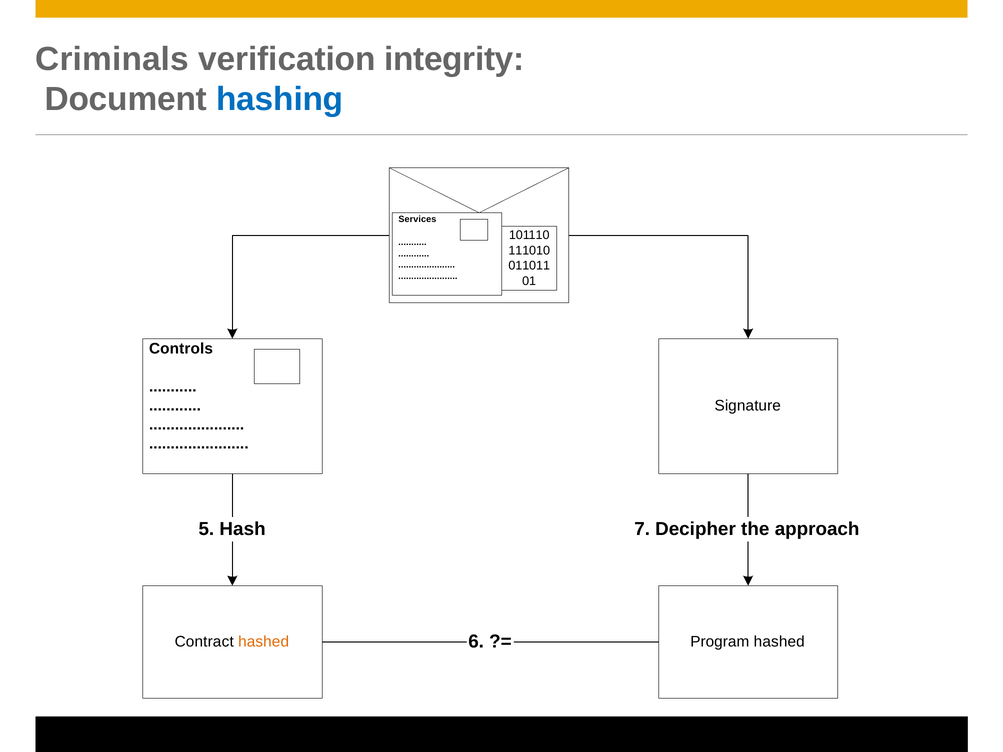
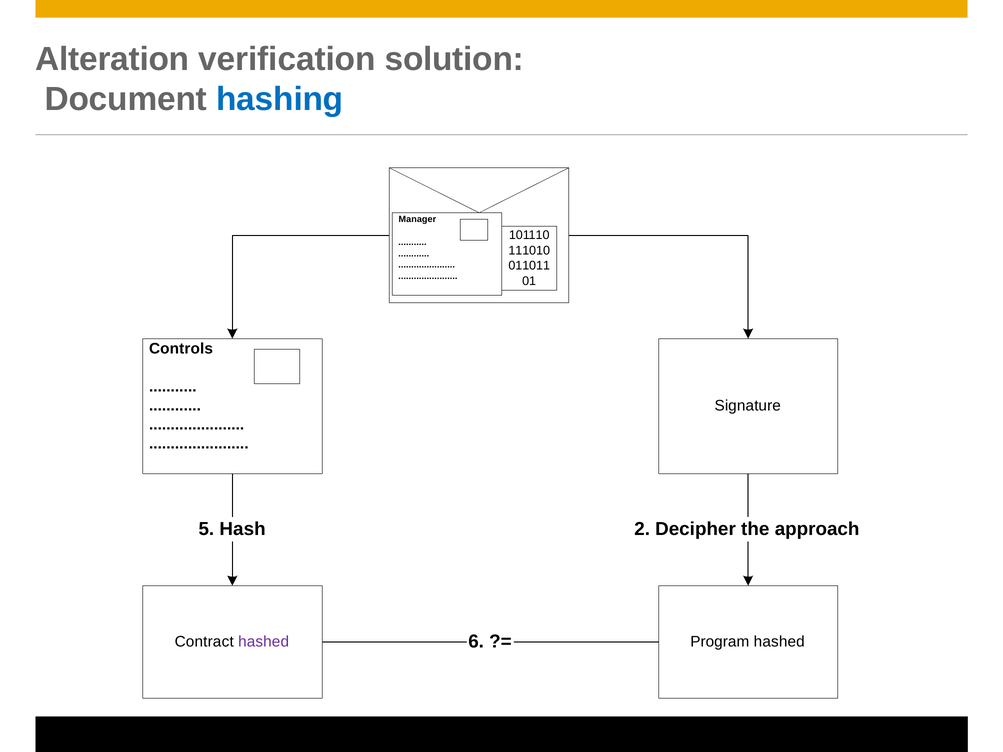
Criminals: Criminals -> Alteration (112, 59)
integrity: integrity -> solution (454, 59)
Services: Services -> Manager (417, 219)
7: 7 -> 2 (642, 529)
hashed colour: orange -> purple (264, 642)
